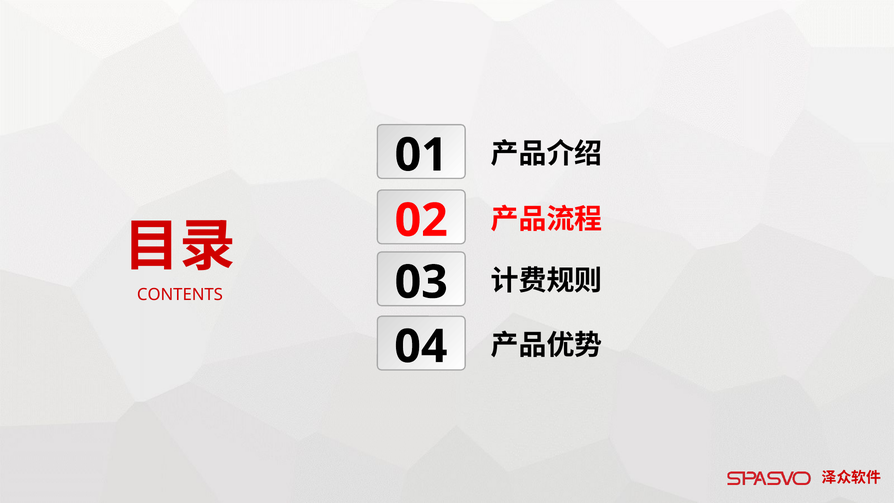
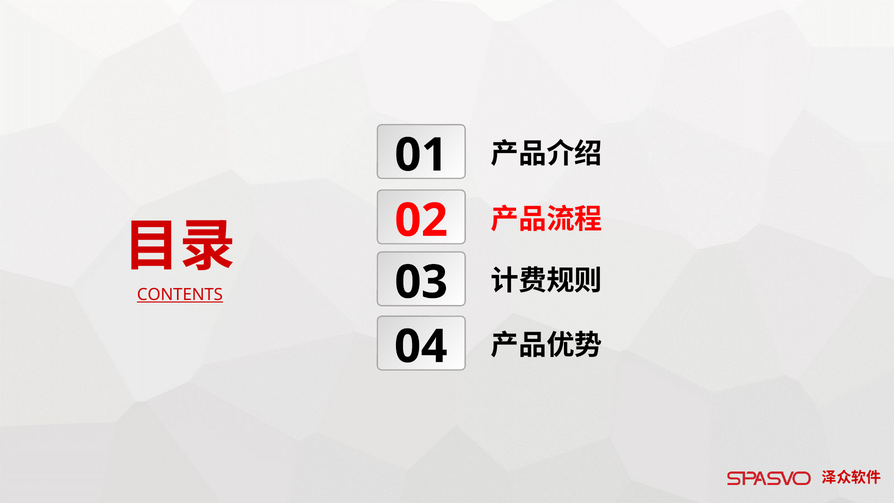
CONTENTS underline: none -> present (180, 295)
